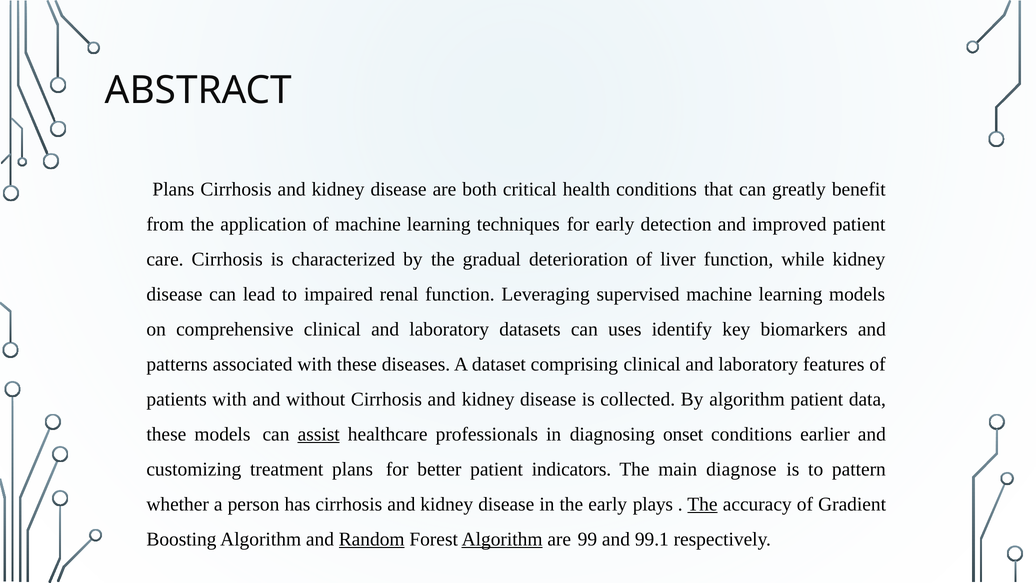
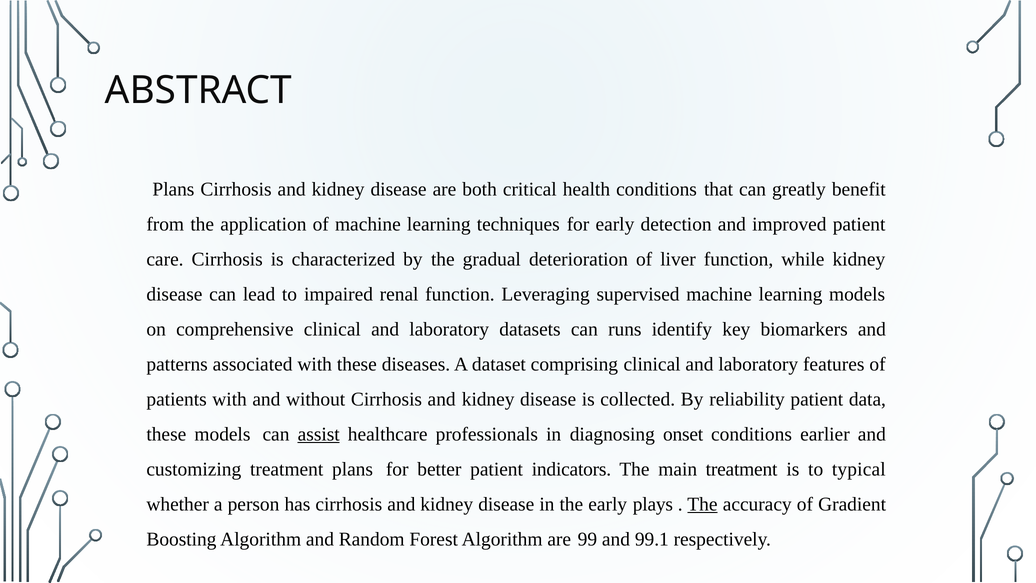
uses: uses -> runs (625, 329)
By algorithm: algorithm -> reliability (747, 399)
main diagnose: diagnose -> treatment (742, 469)
pattern: pattern -> typical (859, 469)
Random underline: present -> none (372, 539)
Algorithm underline: present -> none (502, 539)
